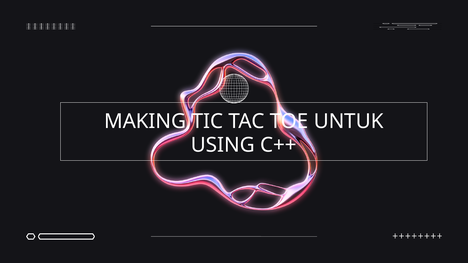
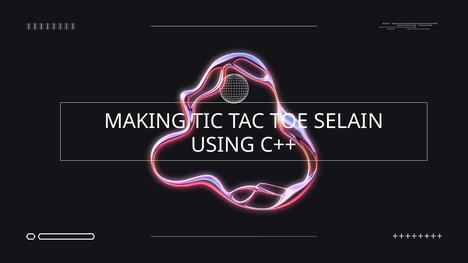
UNTUK: UNTUK -> SELAIN (349, 122)
